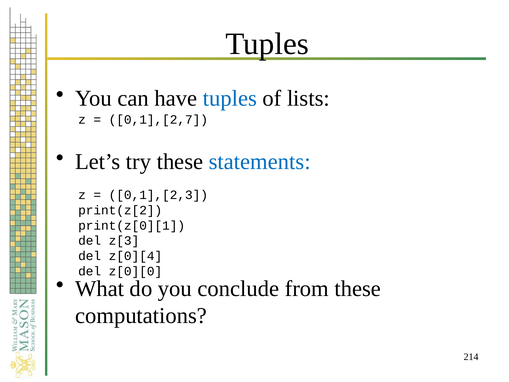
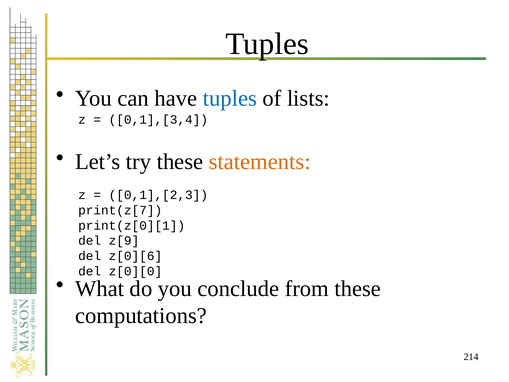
0,1],[2,7: 0,1],[2,7 -> 0,1],[3,4 (158, 120)
statements colour: blue -> orange (260, 162)
print(z[2: print(z[2 -> print(z[7 (120, 210)
z[3: z[3 -> z[9 (124, 241)
z[0][4: z[0][4 -> z[0][6 (135, 256)
